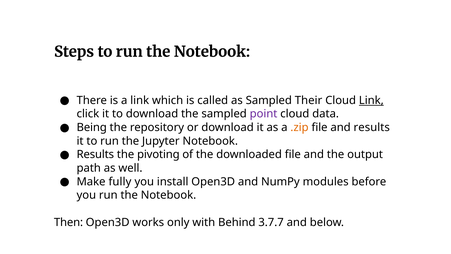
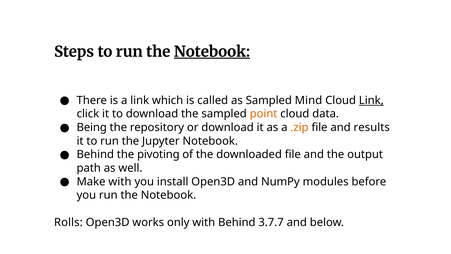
Notebook underline: none -> present (212, 52)
Their: Their -> Mind (309, 100)
point colour: purple -> orange (264, 114)
Results: Results -> Behind (95, 154)
Make fully: fully -> with (120, 181)
Then: Then -> Rolls (68, 222)
